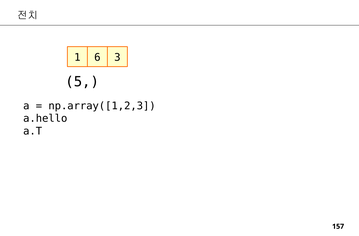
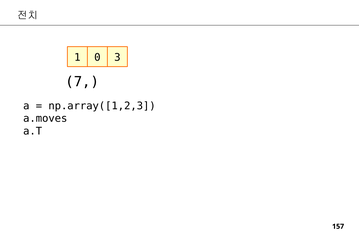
6: 6 -> 0 (97, 57)
5: 5 -> 7 (82, 82)
a.hello: a.hello -> a.moves (45, 118)
